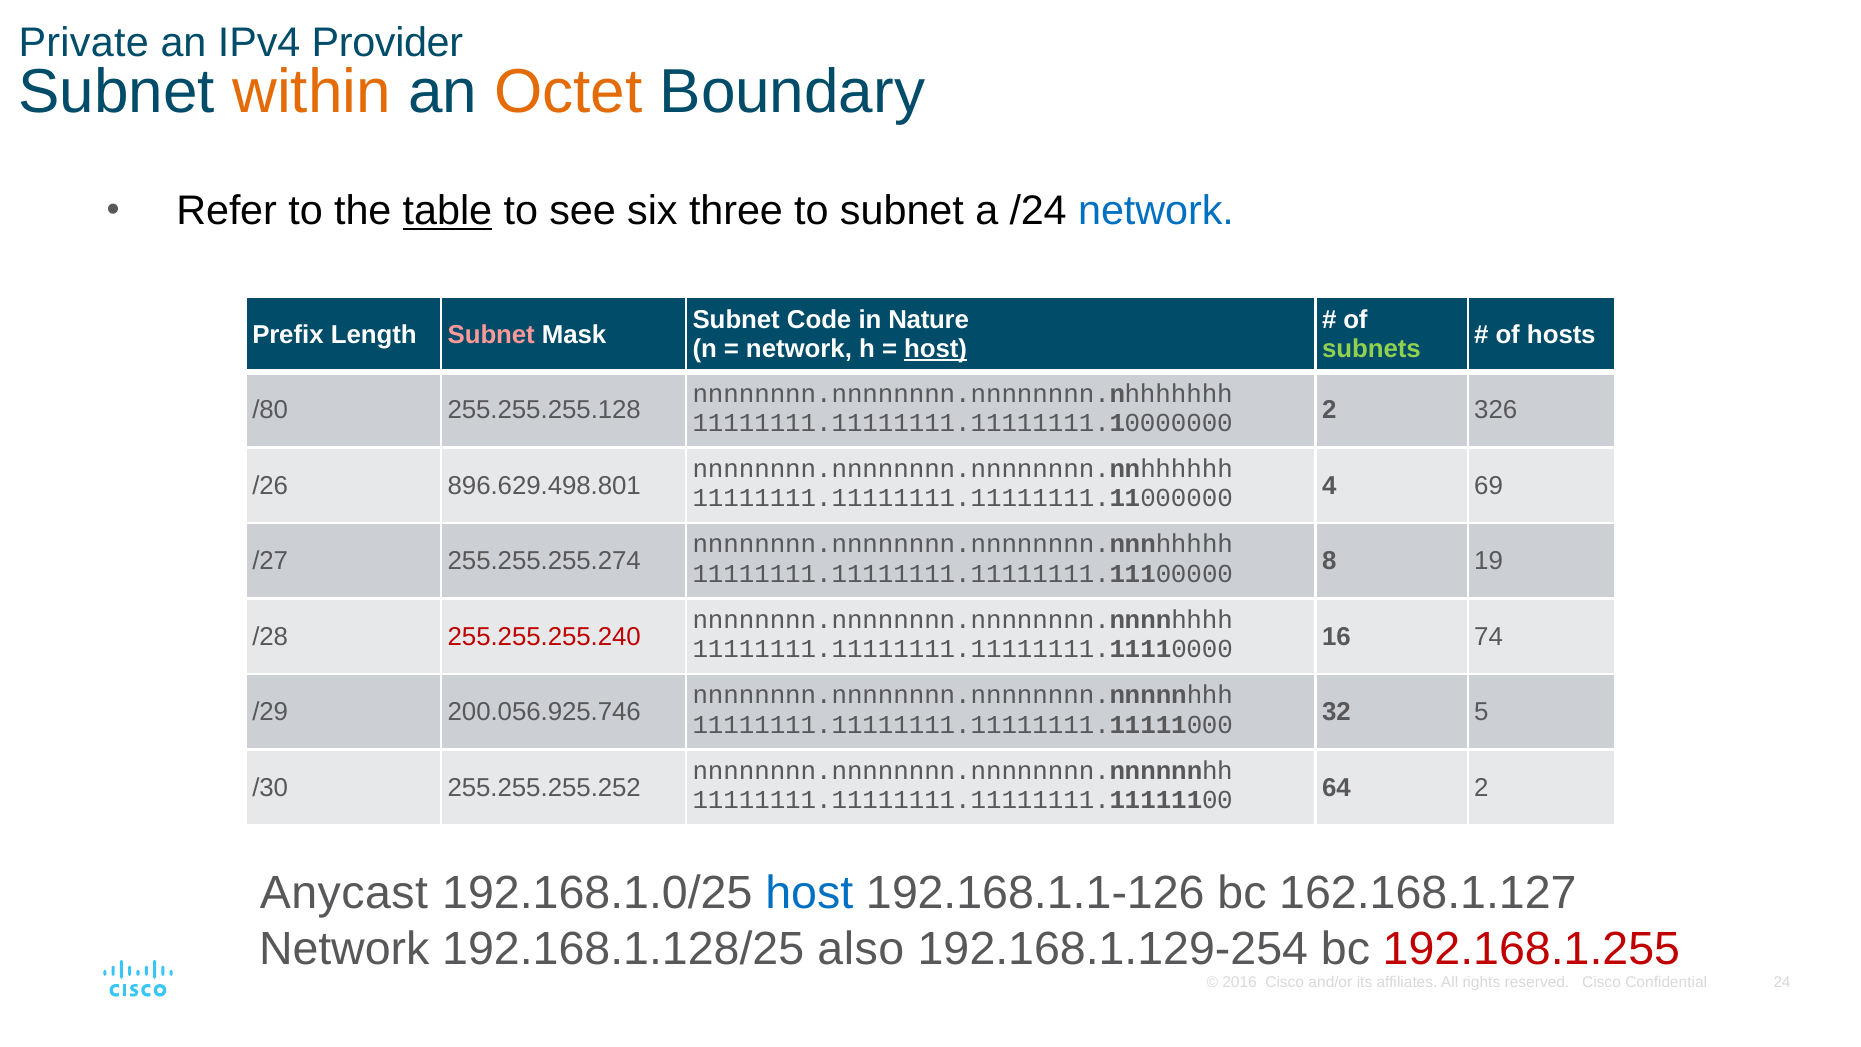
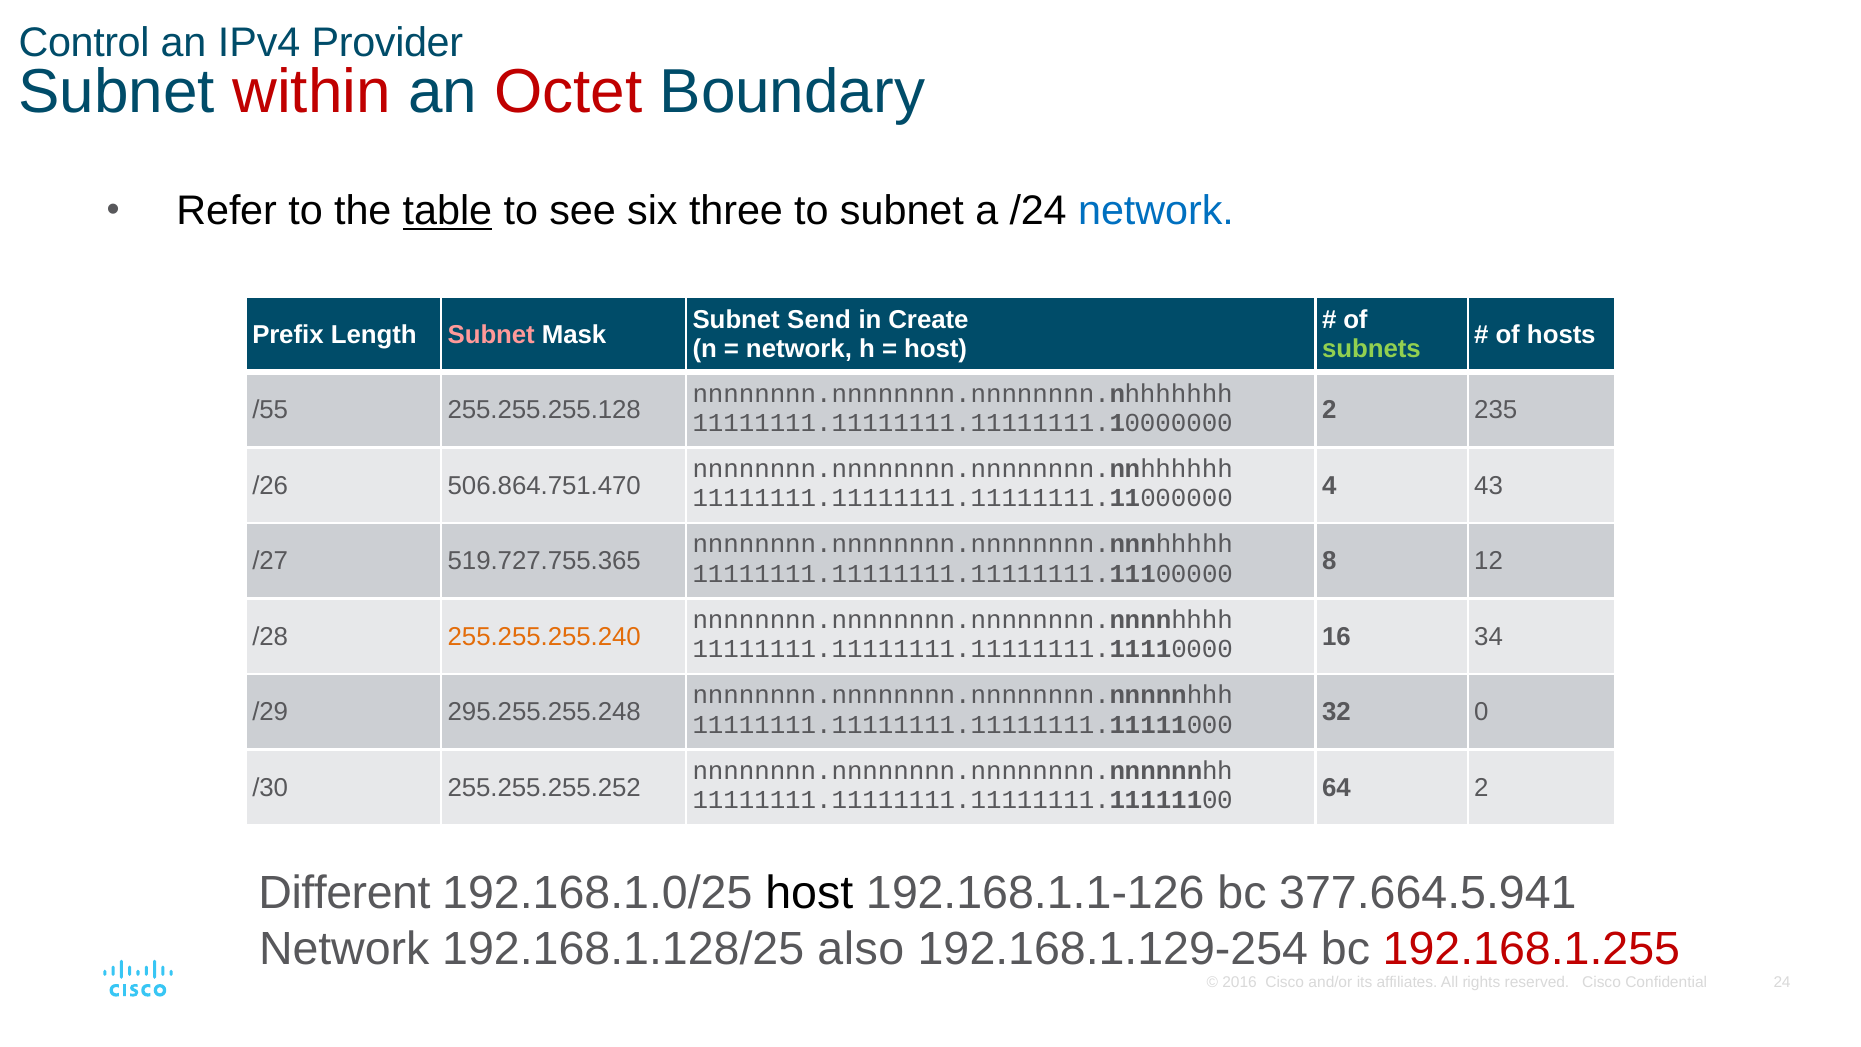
Private: Private -> Control (84, 43)
within colour: orange -> red (312, 92)
Octet colour: orange -> red (568, 92)
Code: Code -> Send (819, 320)
Nature: Nature -> Create (928, 320)
host underline: present -> none (936, 349)
/80: /80 -> /55 (270, 410)
326: 326 -> 235 (1496, 410)
896.629.498.801: 896.629.498.801 -> 506.864.751.470 (544, 486)
69: 69 -> 43 (1489, 486)
255.255.255.274: 255.255.255.274 -> 519.727.755.365 (544, 561)
19: 19 -> 12 (1489, 561)
255.255.255.240 colour: red -> orange (544, 636)
74: 74 -> 34 (1489, 636)
200.056.925.746: 200.056.925.746 -> 295.255.255.248 (544, 712)
5: 5 -> 0 (1481, 712)
Anycast: Anycast -> Different (344, 893)
host colour: blue -> black (809, 893)
162.168.1.127: 162.168.1.127 -> 377.664.5.941 (1428, 893)
